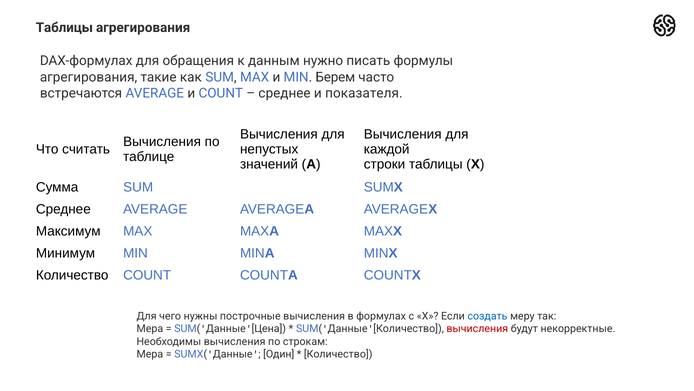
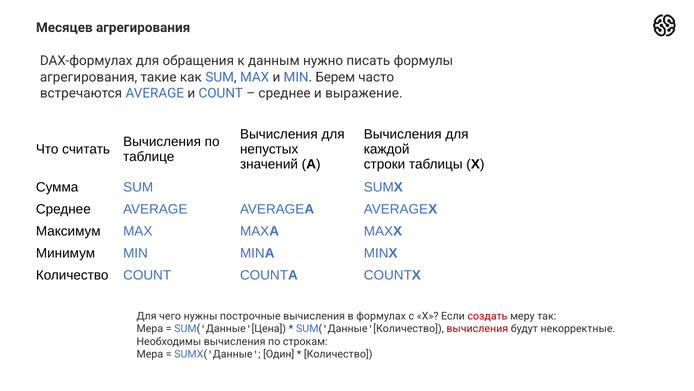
Таблицы: Таблицы -> Месяцев (64, 27)
показателя: показателя -> выражение (364, 93)
создать colour: blue -> red (487, 316)
